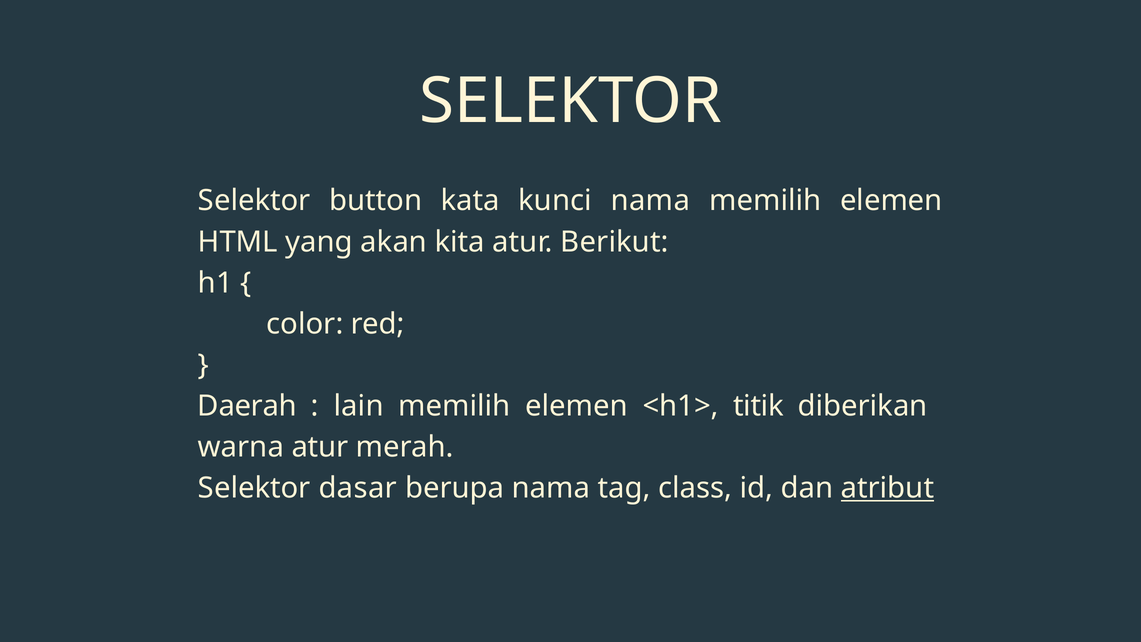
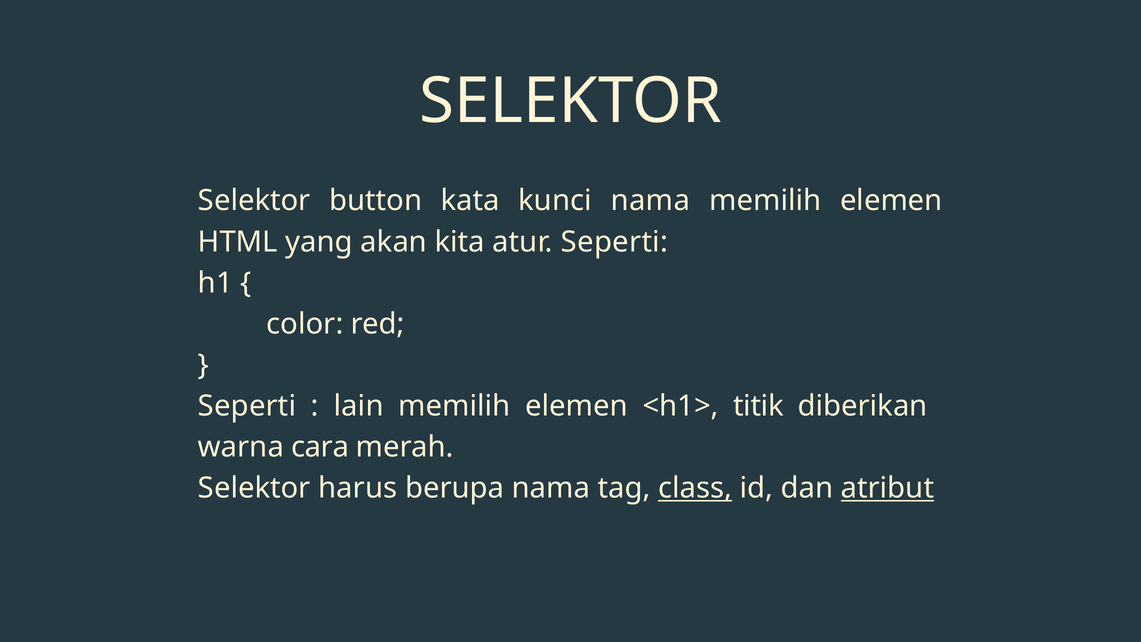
atur Berikut: Berikut -> Seperti (615, 242)
Daerah: Daerah -> Seperti (247, 406)
warna atur: atur -> cara (320, 447)
dasar: dasar -> harus (358, 488)
class underline: none -> present (695, 488)
